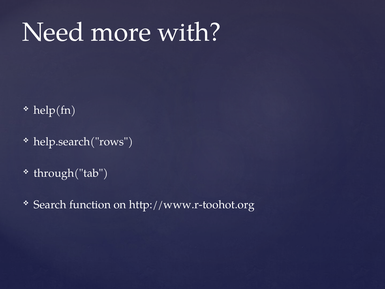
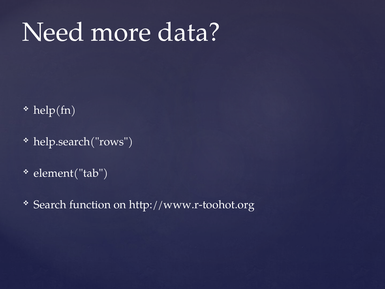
with: with -> data (189, 32)
through("tab: through("tab -> element("tab (71, 173)
